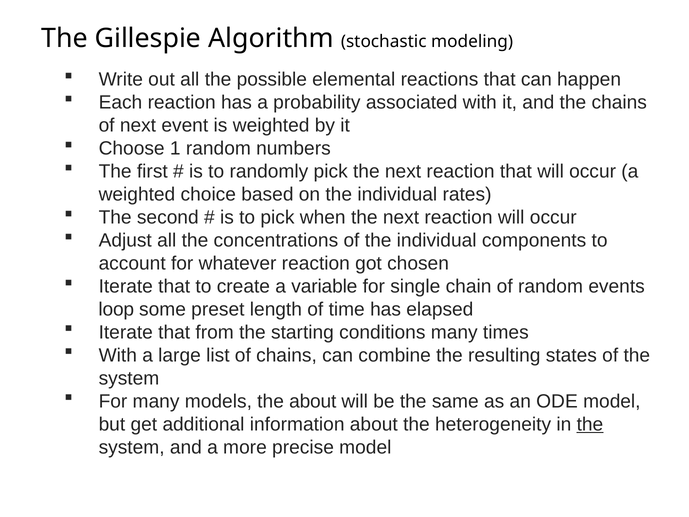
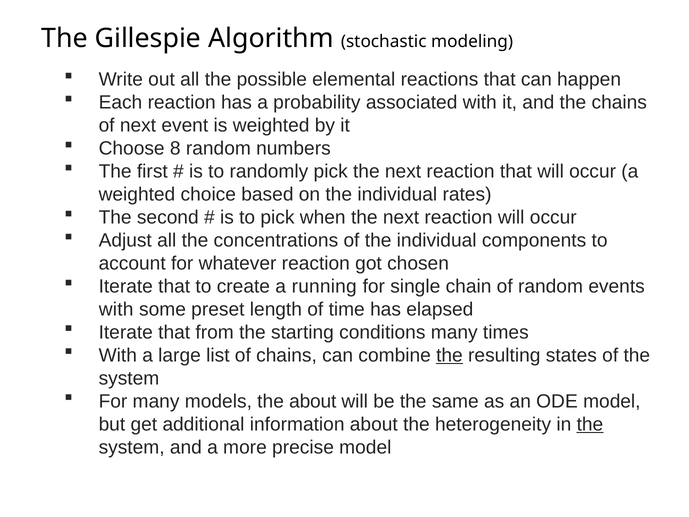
1: 1 -> 8 (175, 148)
variable: variable -> running (324, 286)
loop: loop -> with (116, 309)
the underline: none -> present (449, 355)
